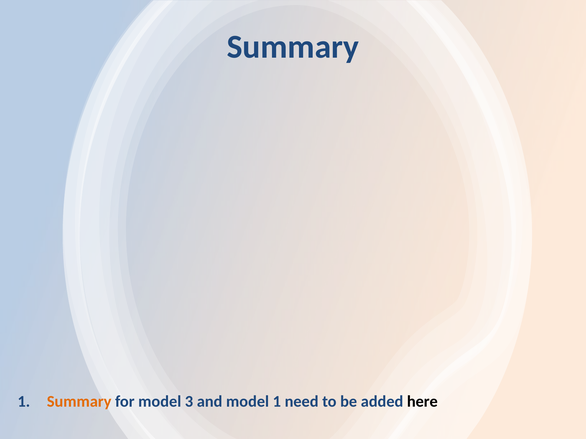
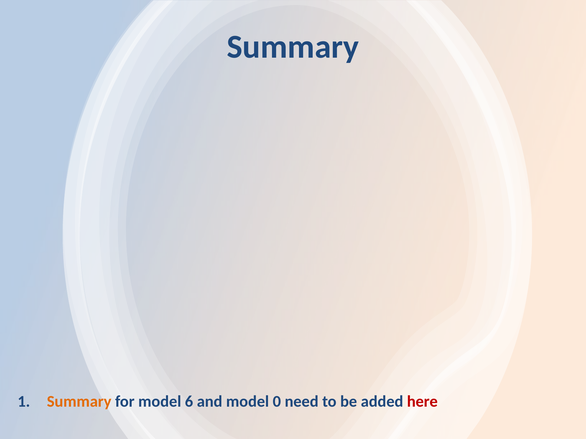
3: 3 -> 6 (189, 402)
model 1: 1 -> 0 (277, 402)
here colour: black -> red (422, 402)
